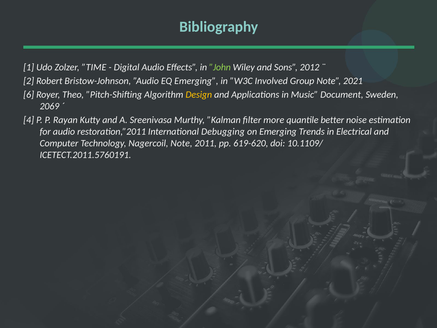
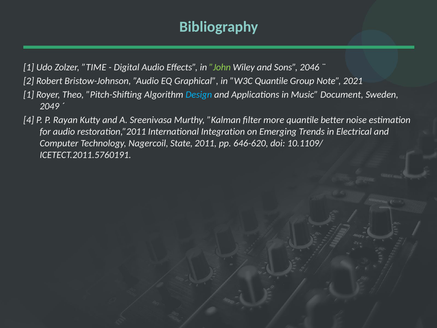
2012: 2012 -> 2046 (310, 67)
EQ Emerging: Emerging -> Graphical (196, 81)
”W3C Involved: Involved -> Quantile (271, 81)
6: 6 -> 1 (29, 95)
Design colour: yellow -> light blue (199, 95)
2069: 2069 -> 2049 (49, 106)
Debugging: Debugging -> Integration (223, 131)
Nagercoil Note: Note -> State (182, 143)
619-620: 619-620 -> 646-620 (251, 143)
